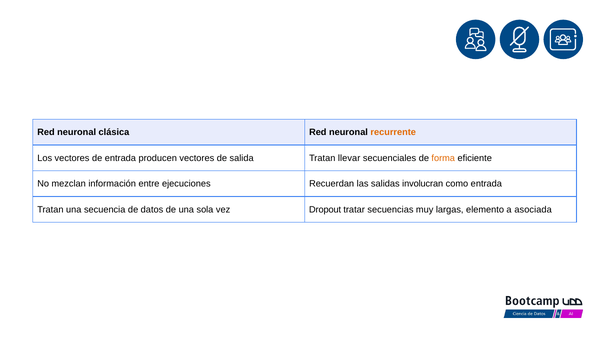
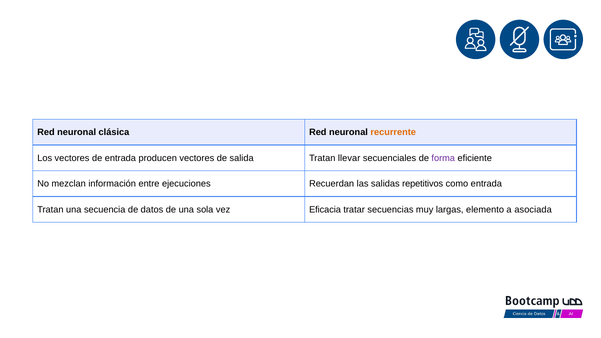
forma colour: orange -> purple (443, 158)
involucran: involucran -> repetitivos (423, 184)
Dropout: Dropout -> Eficacia (325, 210)
